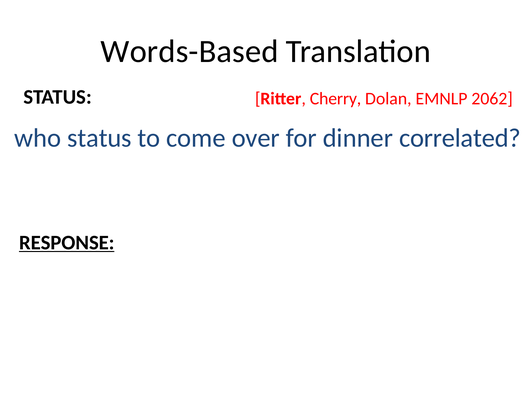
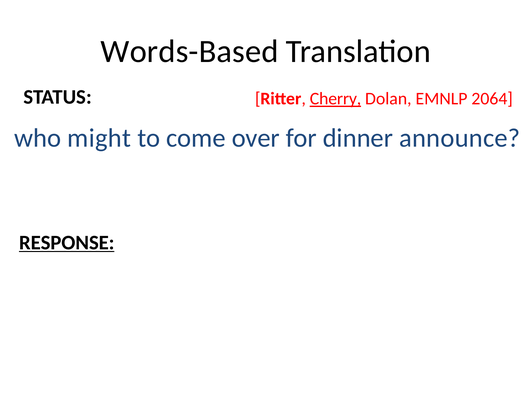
Cherry underline: none -> present (336, 99)
2062: 2062 -> 2064 (492, 99)
who status: status -> might (99, 138)
correlated: correlated -> announce (460, 138)
